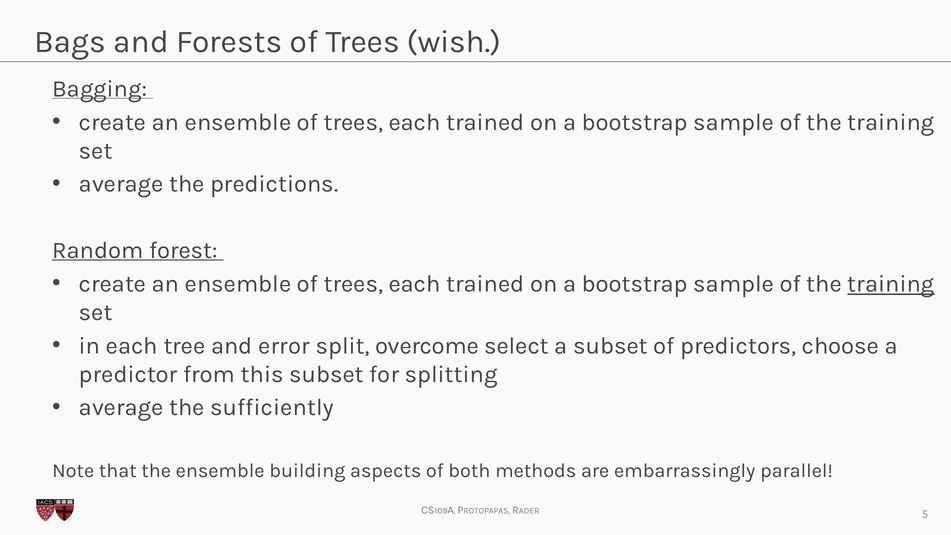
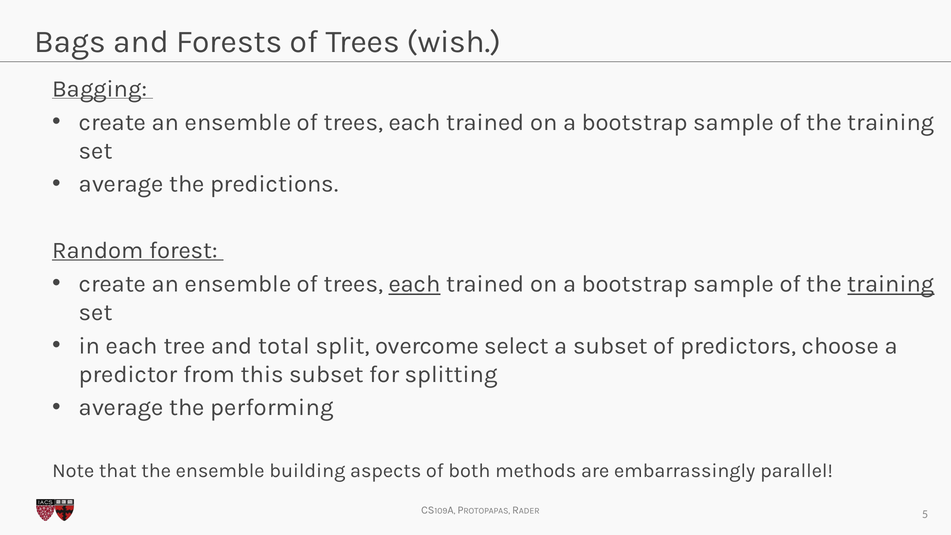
each underline: none -> present (415, 284)
error: error -> total (284, 346)
sufficiently: sufficiently -> performing (272, 407)
